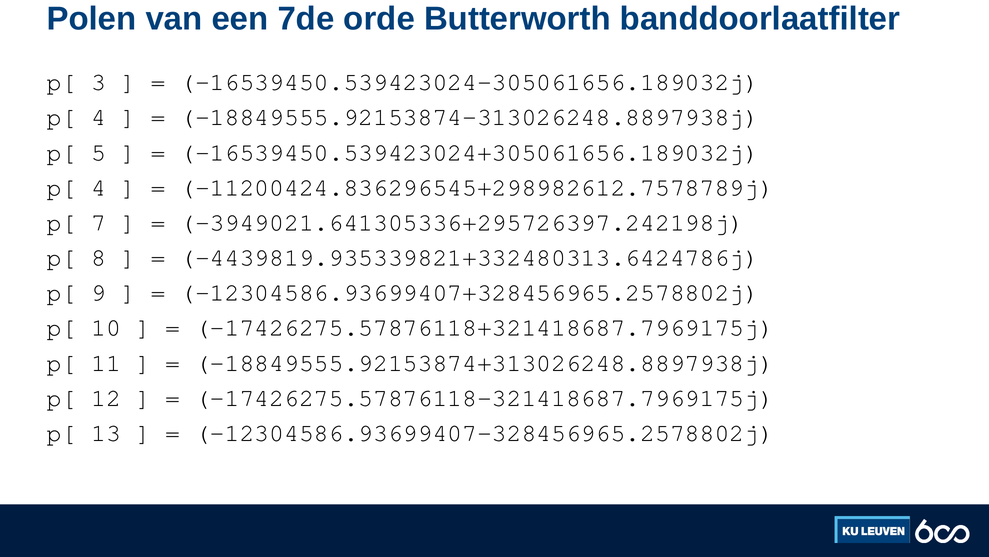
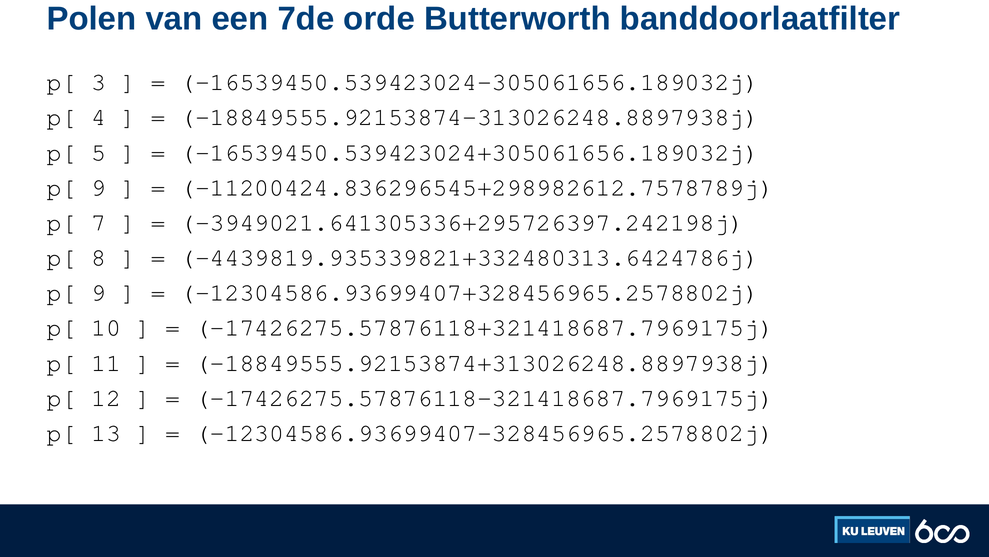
4: 4 -> 9 (99, 187)
